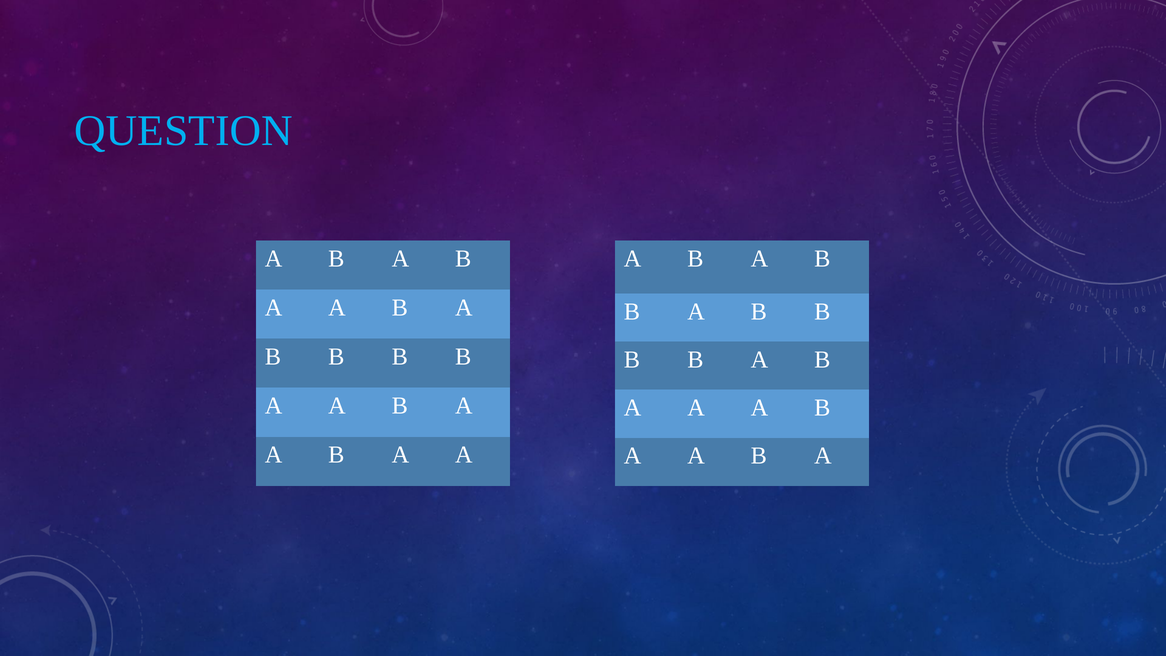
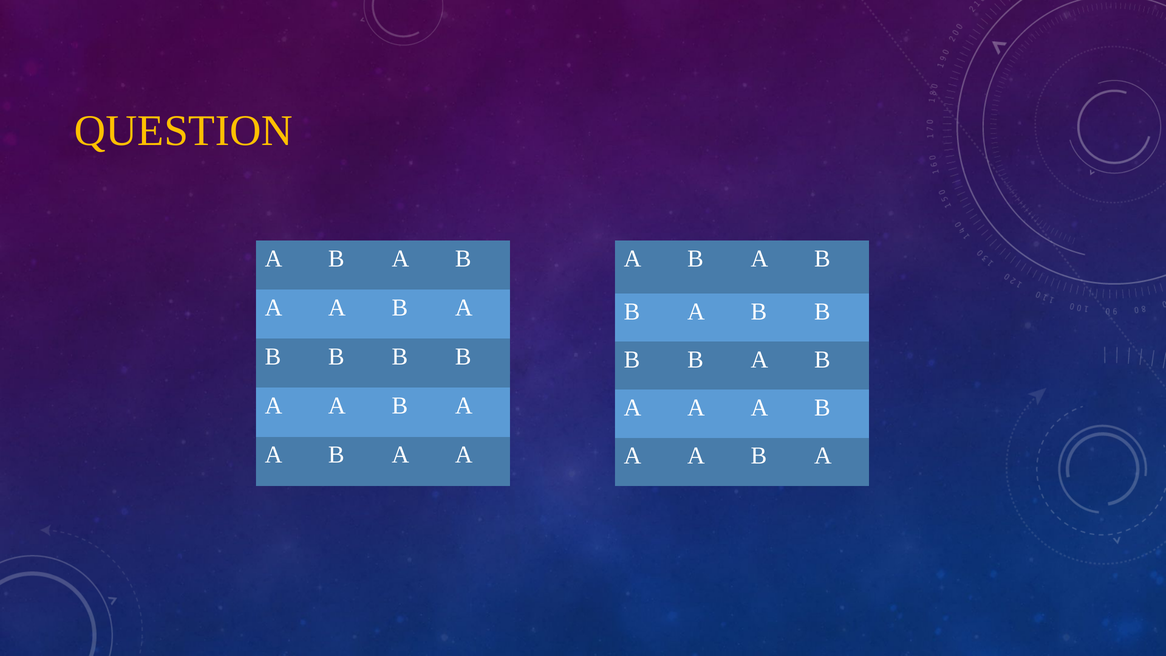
QUESTION colour: light blue -> yellow (184, 131)
